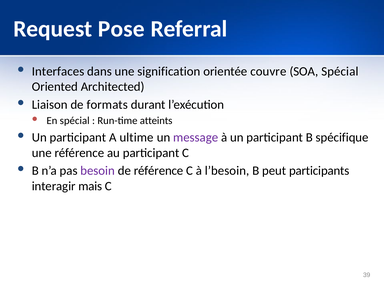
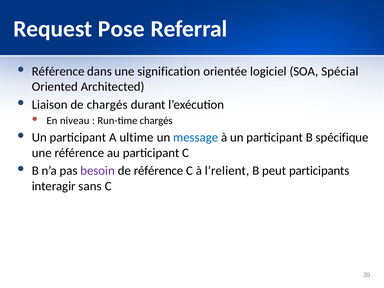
Interfaces: Interfaces -> Référence (58, 71)
couvre: couvre -> logiciel (268, 71)
de formats: formats -> chargés (107, 105)
En spécial: spécial -> niveau (75, 121)
Run-time atteints: atteints -> chargés (156, 121)
message colour: purple -> blue (196, 137)
l’besoin: l’besoin -> l’relient (227, 171)
mais: mais -> sans (90, 186)
